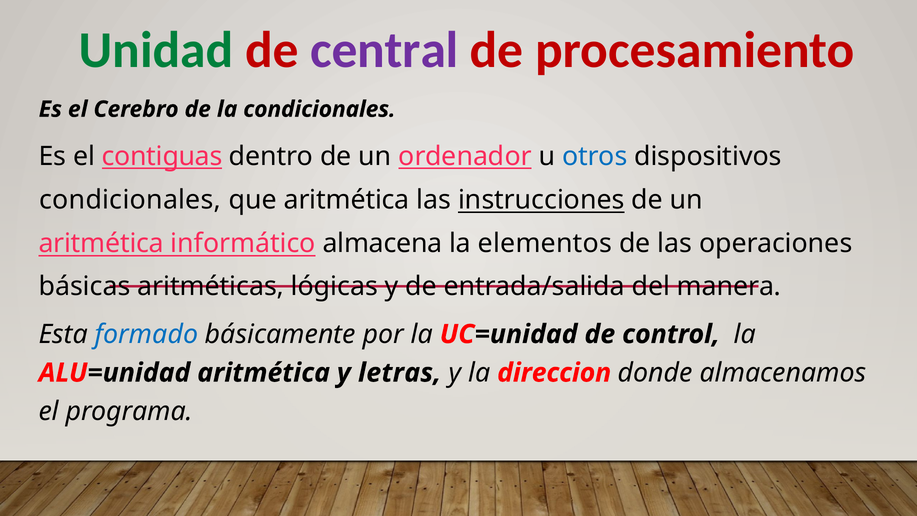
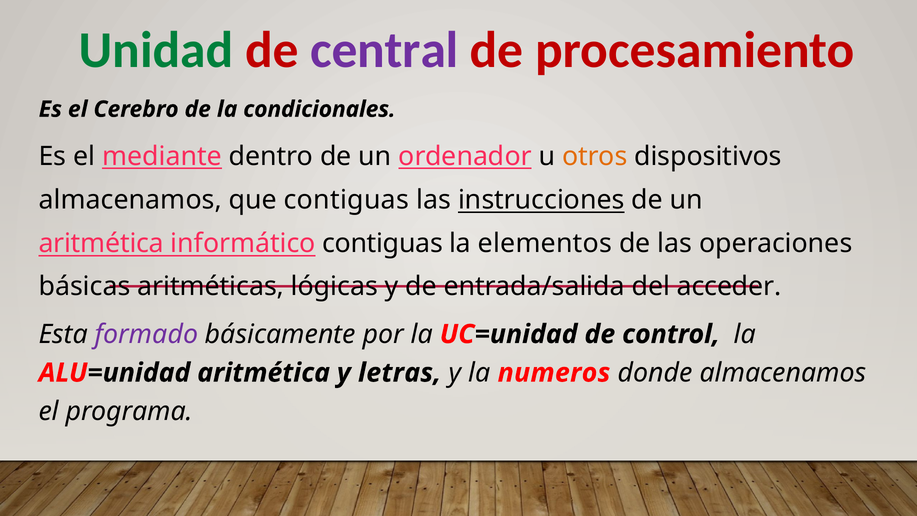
contiguas: contiguas -> mediante (162, 156)
otros colour: blue -> orange (595, 156)
condicionales: condicionales -> almacenamos (130, 200)
que aritmética: aritmética -> contiguas (346, 200)
informático almacena: almacena -> contiguas (383, 243)
manera: manera -> acceder (729, 286)
formado colour: blue -> purple (146, 334)
direccion: direccion -> numeros (554, 373)
